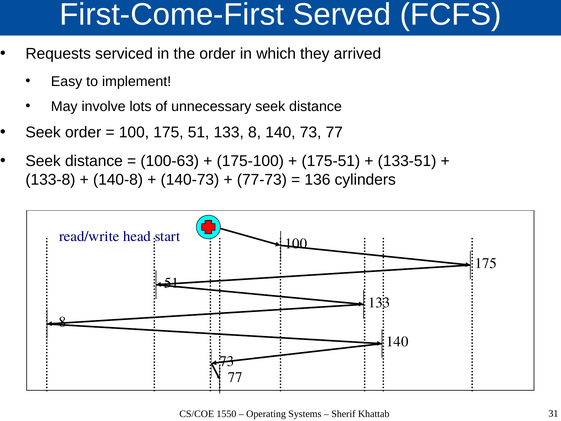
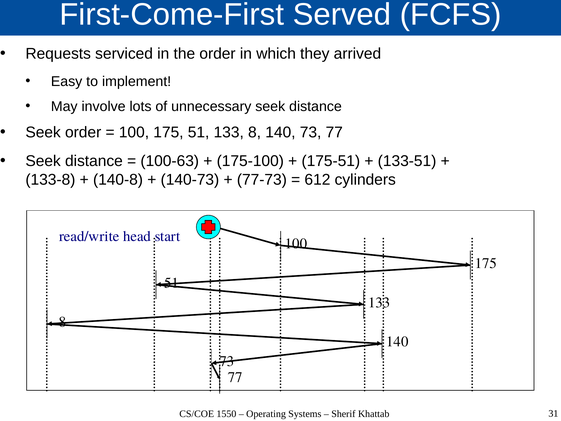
136: 136 -> 612 (317, 180)
